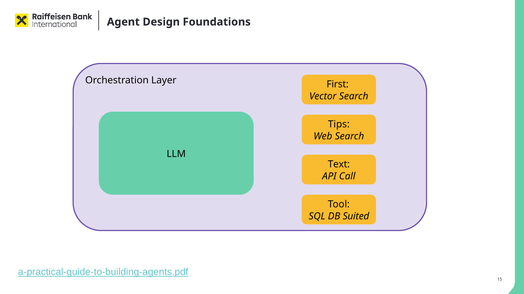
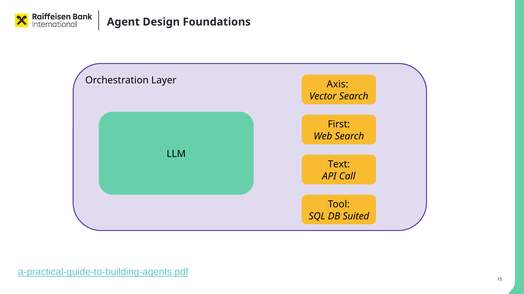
First: First -> Axis (337, 85)
Tips: Tips -> First (339, 125)
